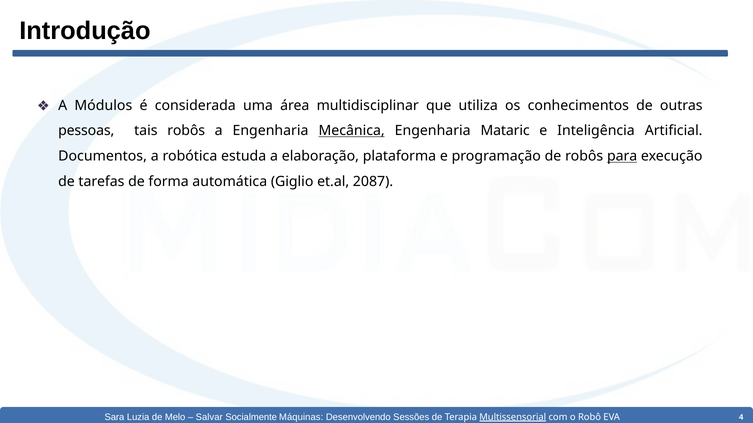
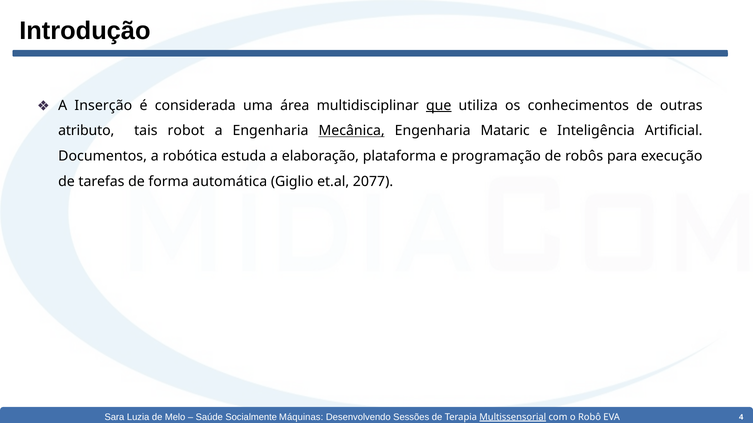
Módulos: Módulos -> Inserção (103, 106)
que underline: none -> present (439, 106)
pessoas: pessoas -> atributo (86, 131)
tais robôs: robôs -> robot (186, 131)
para underline: present -> none (622, 156)
2087: 2087 -> 2077 (373, 182)
Salvar: Salvar -> Saúde (209, 418)
